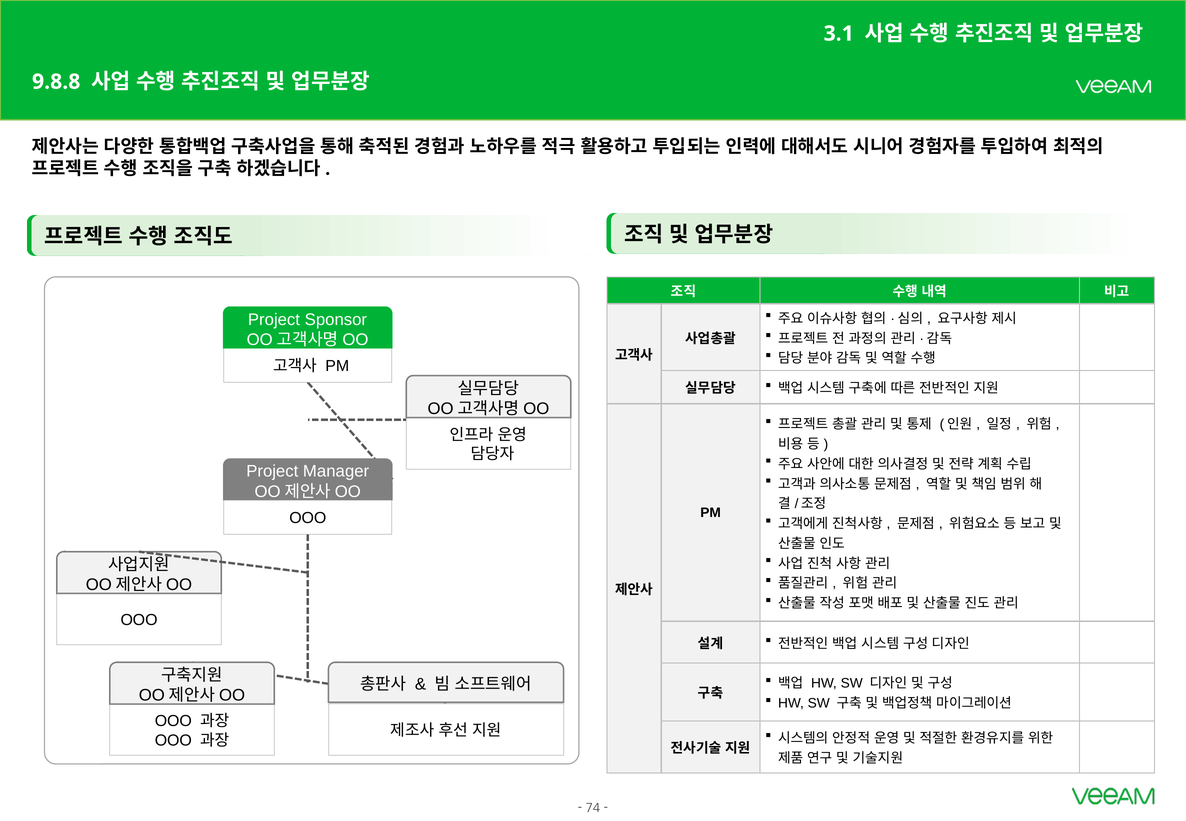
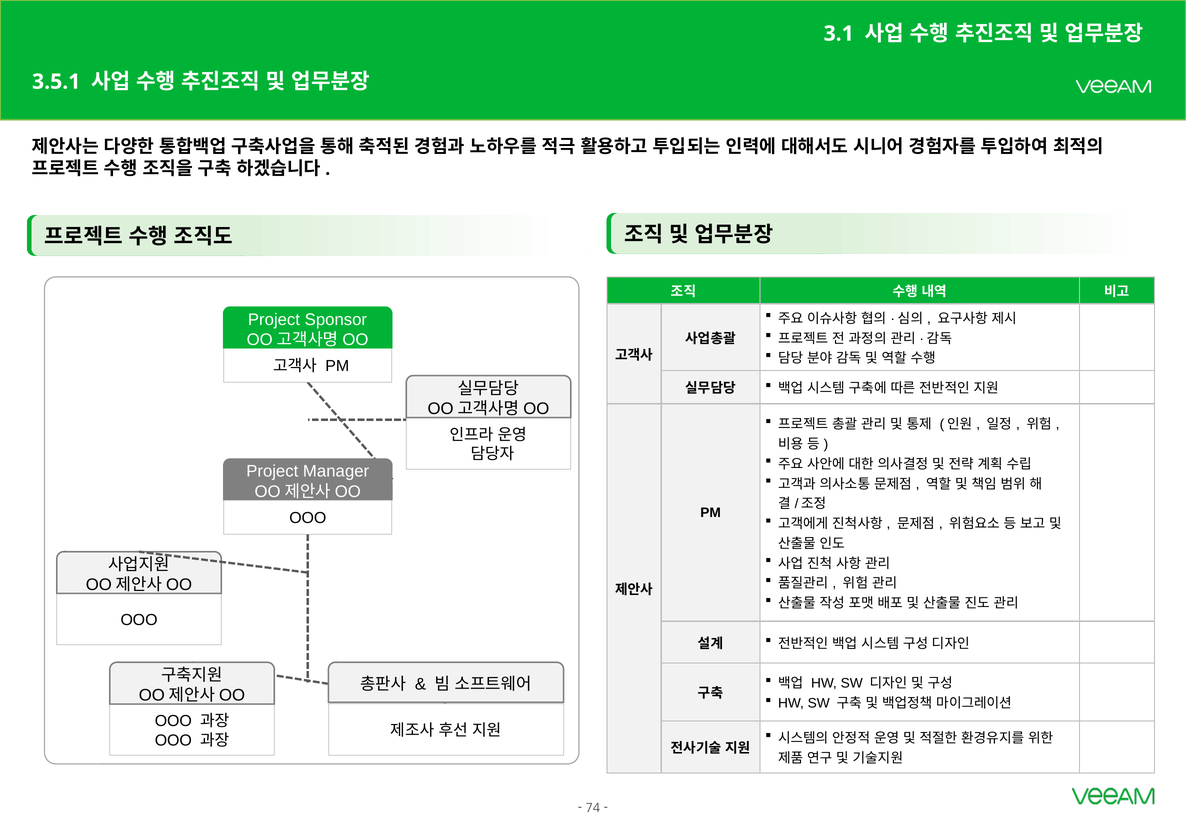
9.8.8: 9.8.8 -> 3.5.1 (56, 82)
